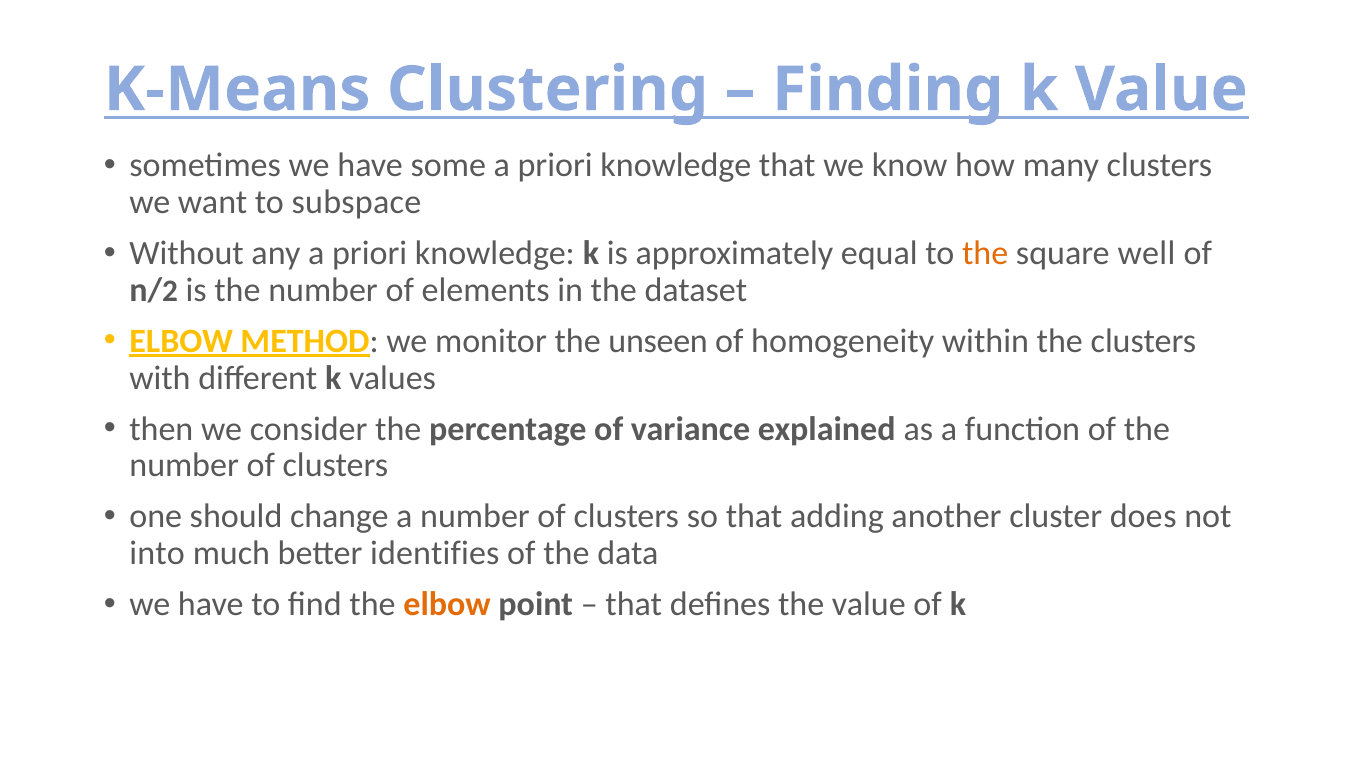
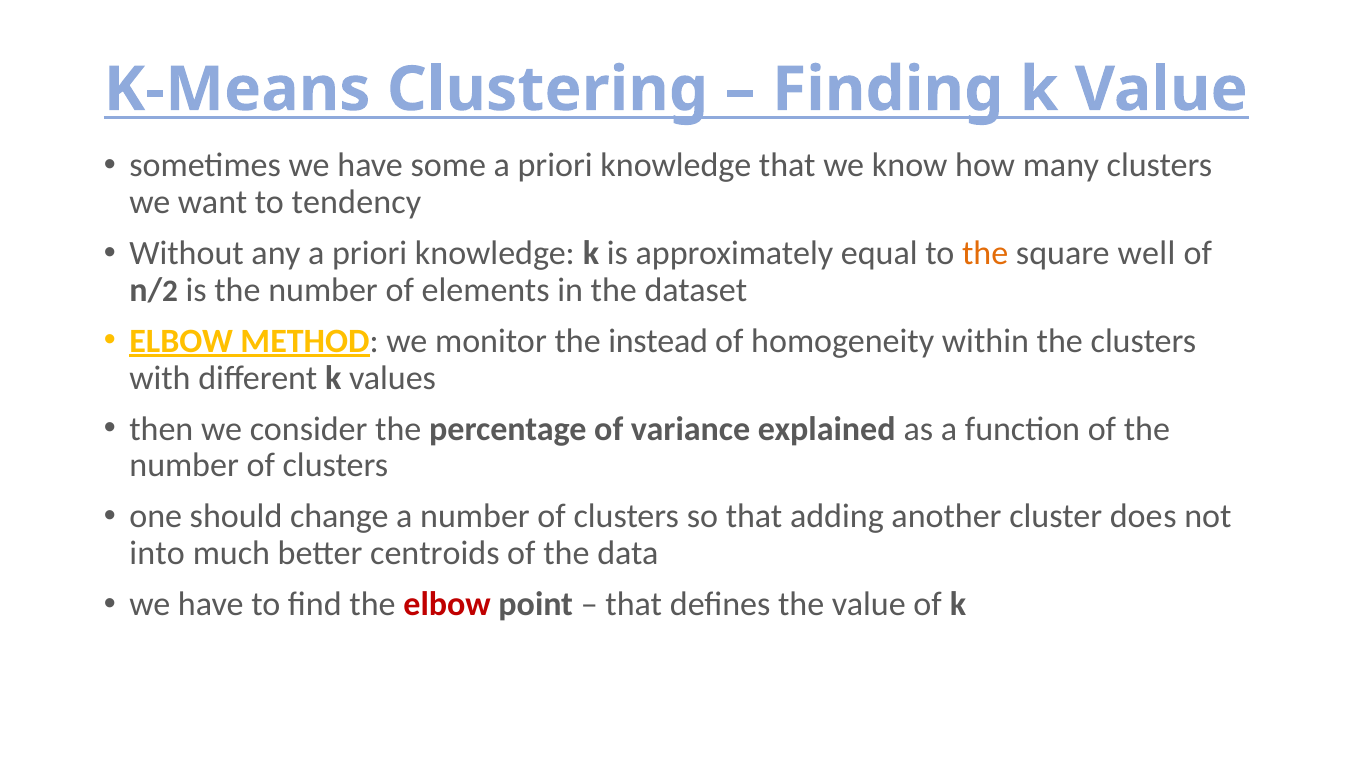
subspace: subspace -> tendency (356, 202)
unseen: unseen -> instead (658, 341)
identifies: identifies -> centroids (435, 553)
elbow colour: orange -> red (447, 604)
